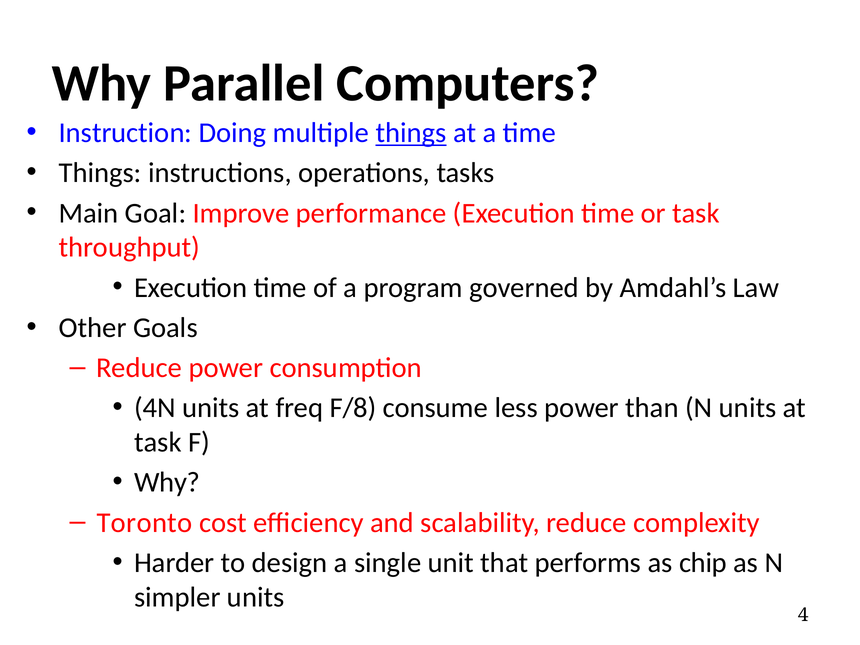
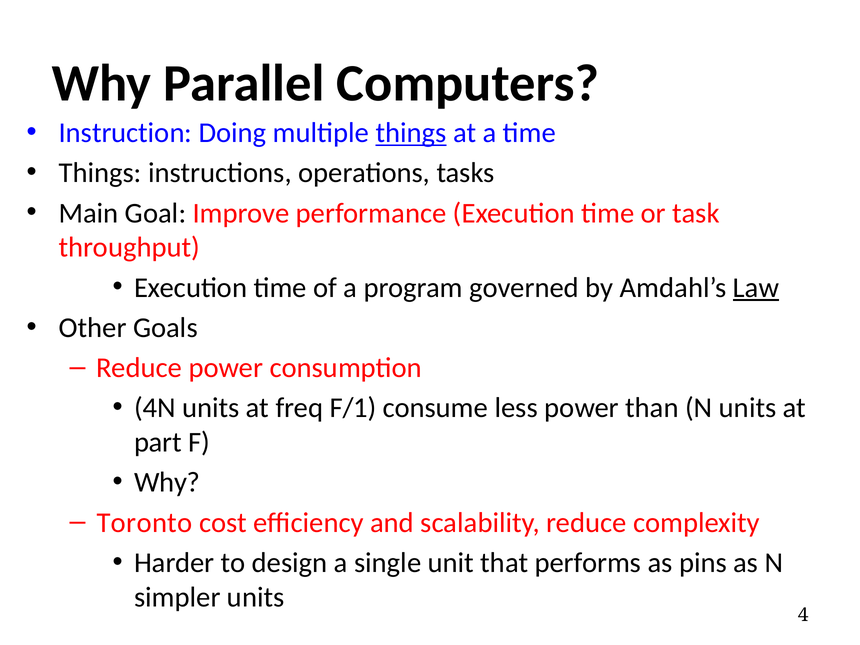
Law underline: none -> present (756, 288)
F/8: F/8 -> F/1 (353, 408)
task: task -> part (158, 442)
chip: chip -> pins (703, 563)
